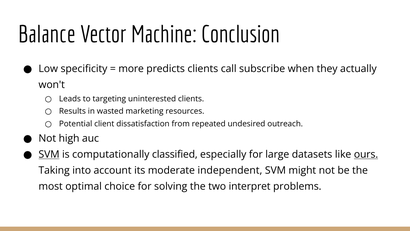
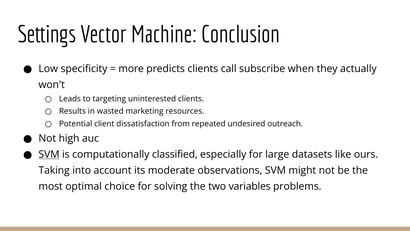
Balance: Balance -> Settings (47, 35)
ours underline: present -> none (366, 154)
independent: independent -> observations (230, 170)
interpret: interpret -> variables (250, 186)
